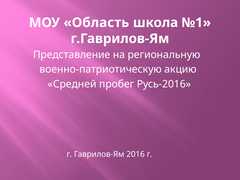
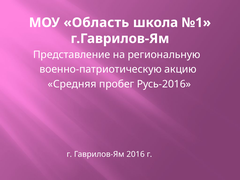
Средней: Средней -> Средняя (72, 84)
